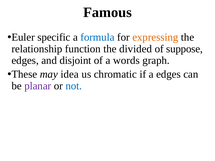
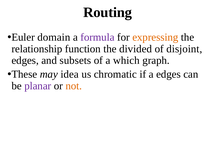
Famous: Famous -> Routing (108, 12)
specific: specific -> domain (54, 37)
formula colour: blue -> purple (97, 37)
suppose: suppose -> disjoint (184, 49)
disjoint: disjoint -> subsets (75, 60)
words: words -> which (126, 60)
not colour: blue -> orange (74, 86)
